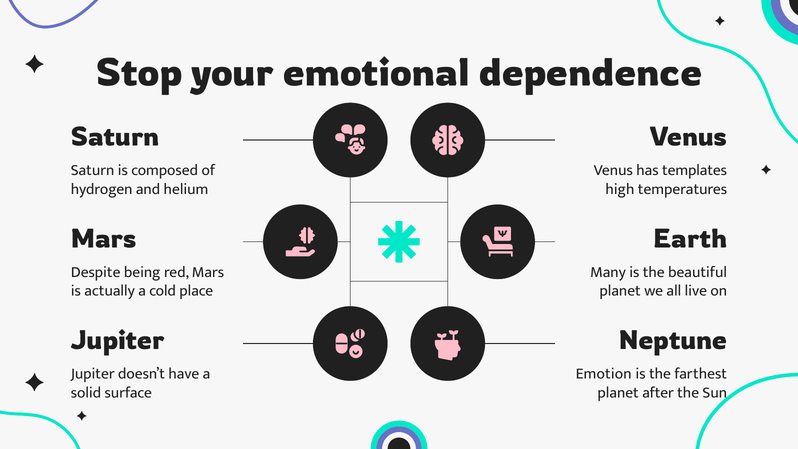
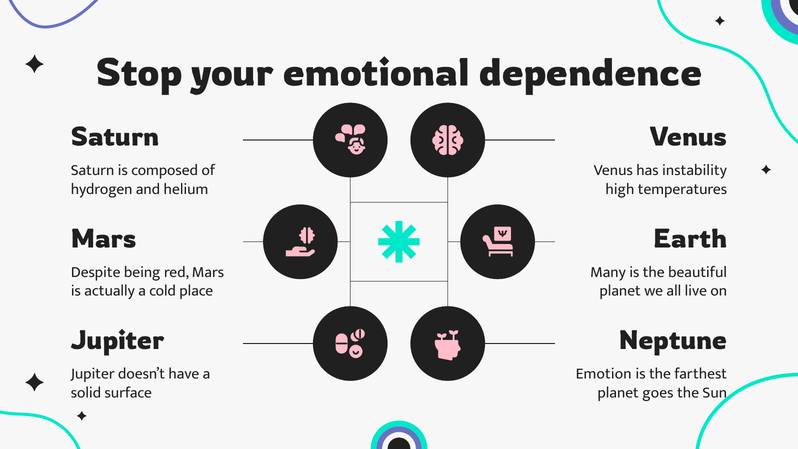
templates: templates -> instability (694, 170)
after: after -> goes (658, 392)
